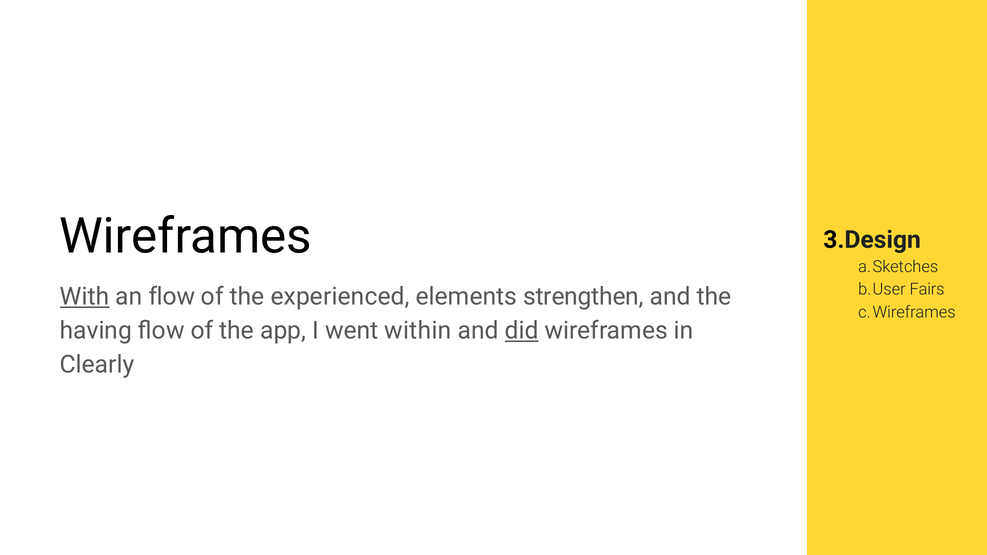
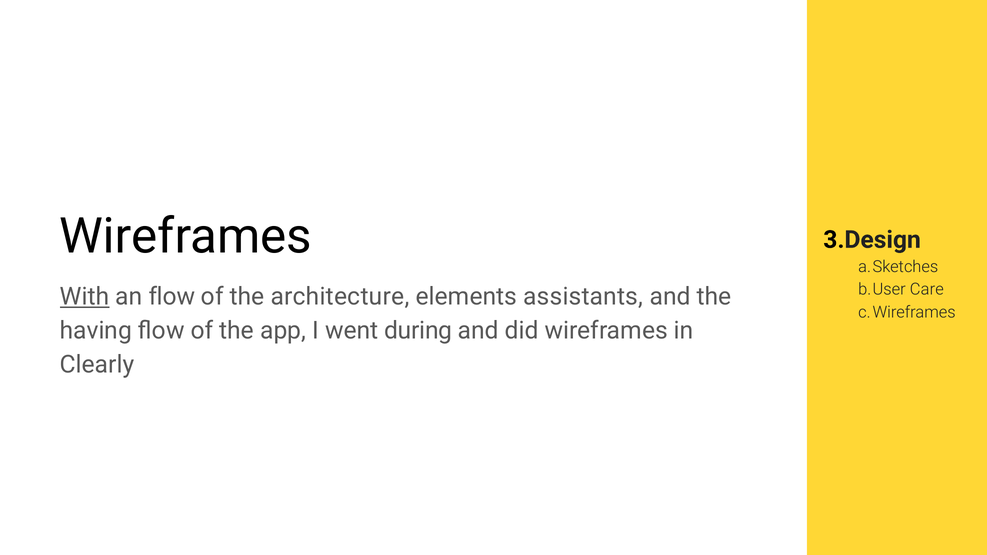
Fairs: Fairs -> Care (927, 290)
experienced: experienced -> architecture (340, 297)
strengthen: strengthen -> assistants (583, 297)
within: within -> during (418, 331)
did underline: present -> none (522, 331)
